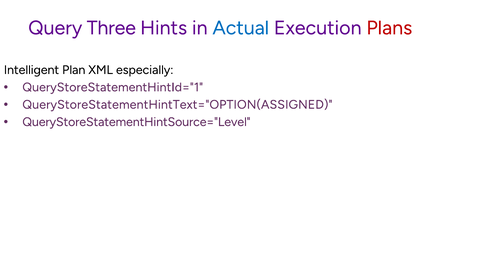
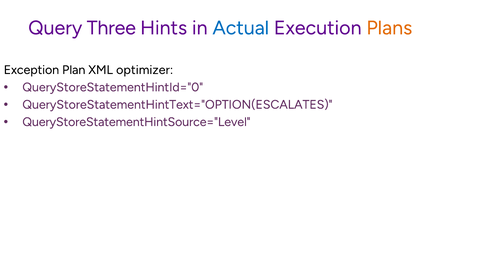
Plans colour: red -> orange (389, 28)
Intelligent: Intelligent -> Exception (31, 70)
especially: especially -> optimizer (145, 70)
QueryStoreStatementHintId="1: QueryStoreStatementHintId="1 -> QueryStoreStatementHintId="0 (113, 87)
QueryStoreStatementHintText="OPTION(ASSIGNED: QueryStoreStatementHintText="OPTION(ASSIGNED -> QueryStoreStatementHintText="OPTION(ESCALATES (177, 105)
